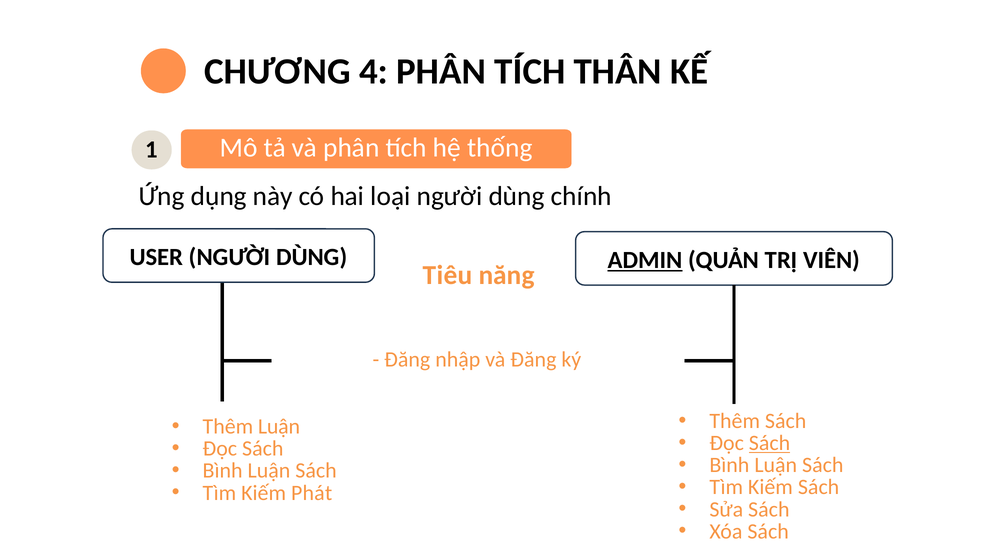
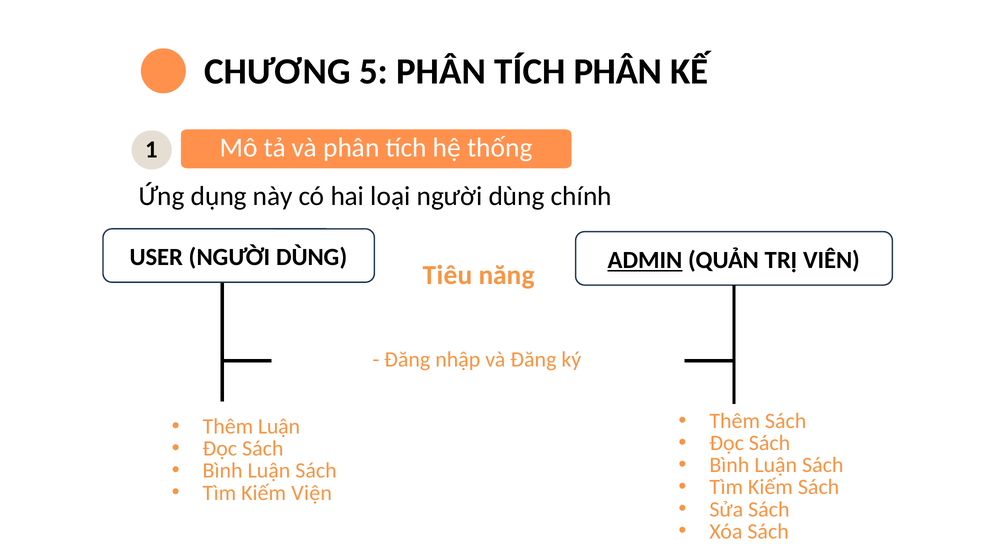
4: 4 -> 5 (373, 71)
TÍCH THÂN: THÂN -> PHÂN (618, 71)
Sách underline: present -> none (770, 443)
Phát: Phát -> Viện (312, 493)
